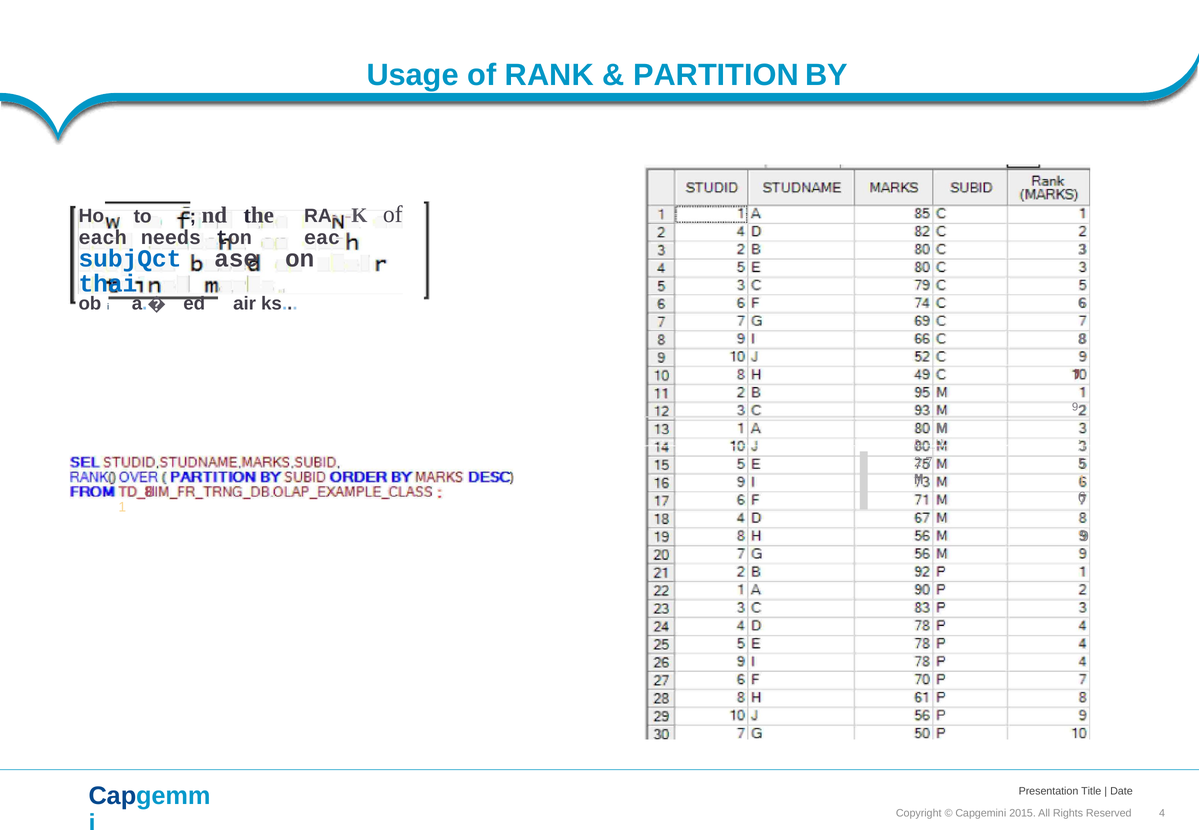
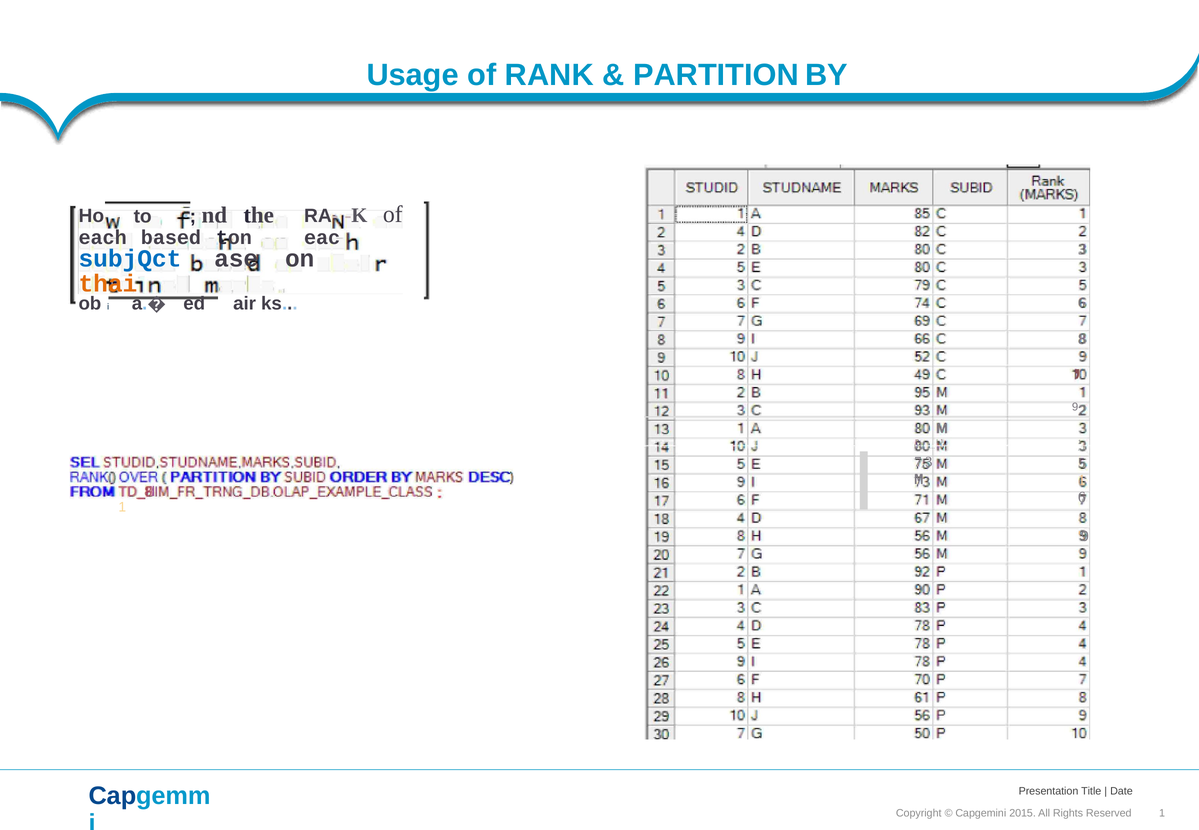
needs: needs -> based (171, 237)
thai colour: blue -> orange (108, 284)
2.7: 2.7 -> 7.3 (923, 462)
Reserved 4: 4 -> 1 (1162, 813)
